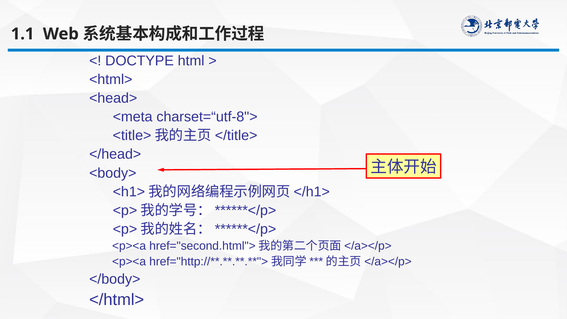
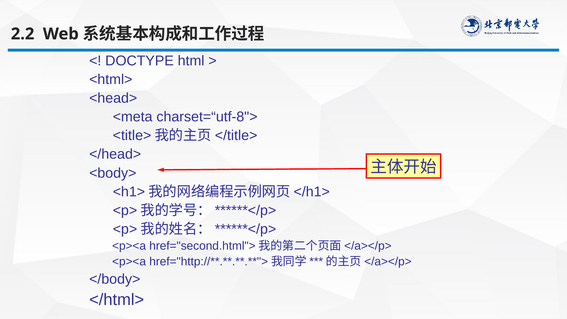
1.1: 1.1 -> 2.2 (23, 34)
